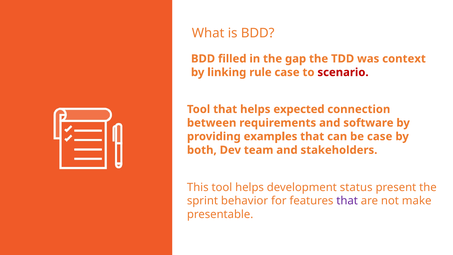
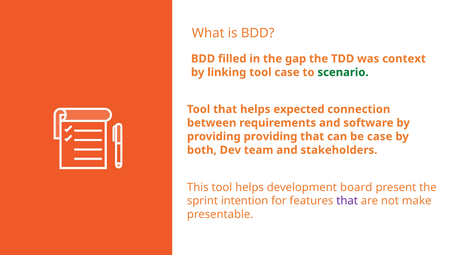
linking rule: rule -> tool (260, 72)
scenario colour: red -> green (343, 72)
providing examples: examples -> providing (270, 136)
status: status -> board (356, 187)
behavior: behavior -> intention (245, 201)
